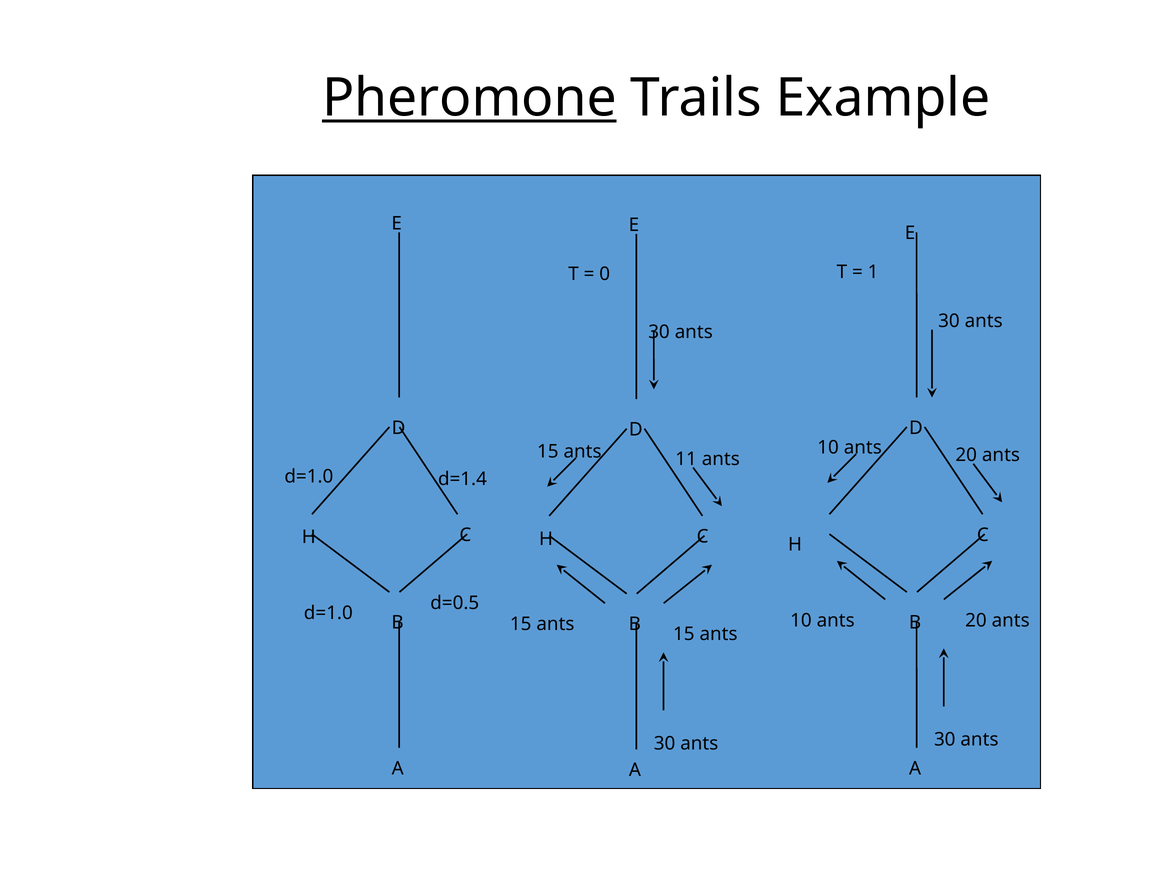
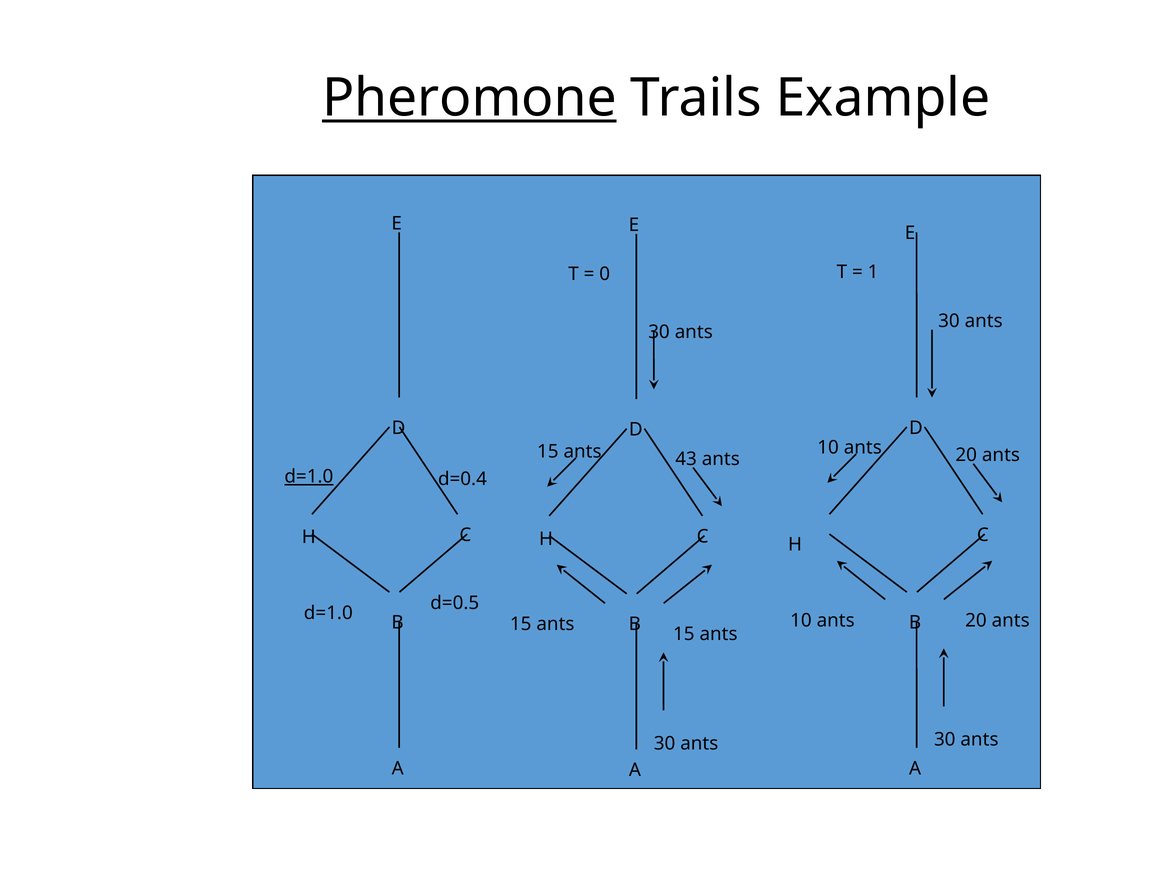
11: 11 -> 43 (686, 458)
d=1.0 underline: none -> present (309, 476)
d=1.4: d=1.4 -> d=0.4 (462, 478)
